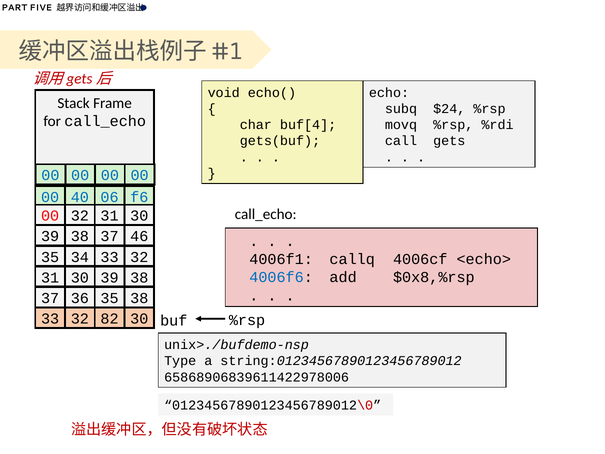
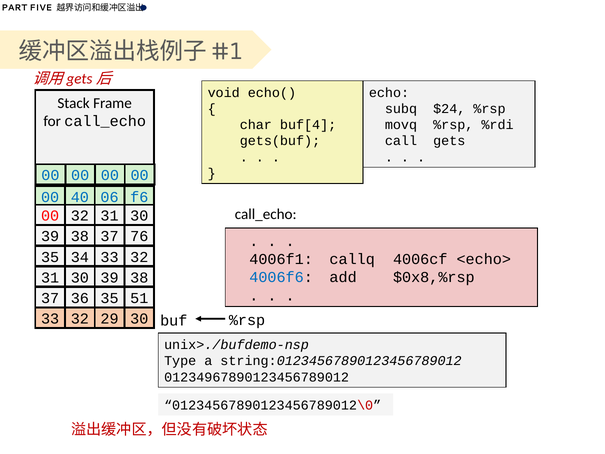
46: 46 -> 76 (139, 236)
35 38: 38 -> 51 (139, 298)
82: 82 -> 29 (110, 319)
65868906839611422978006: 65868906839611422978006 -> 01234967890123456789012 (257, 377)
